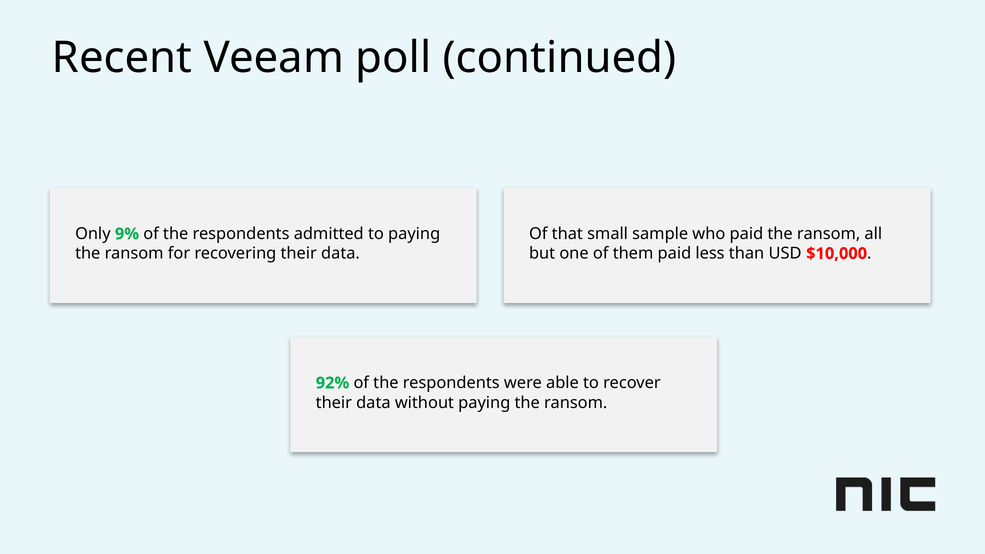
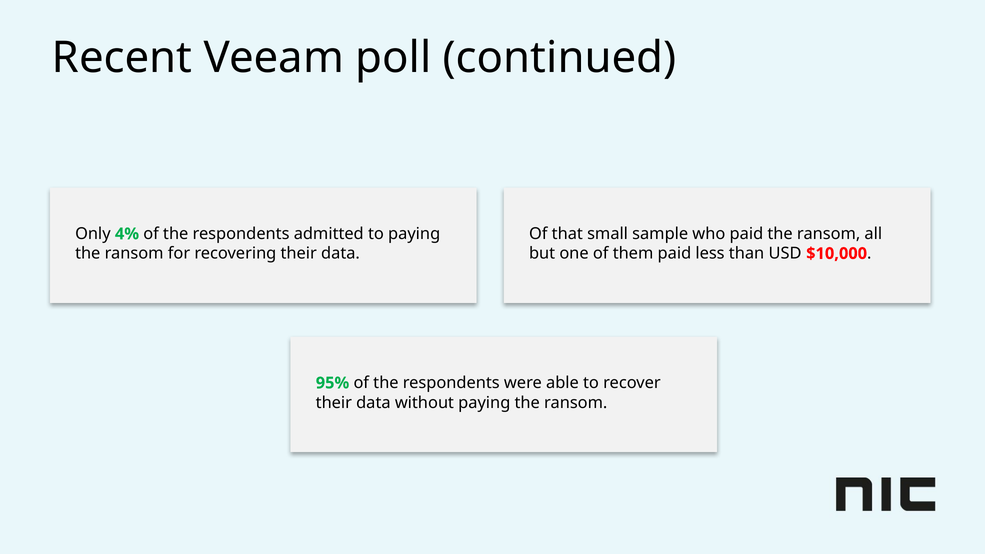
9%: 9% -> 4% (127, 234)
92%: 92% -> 95% (333, 383)
